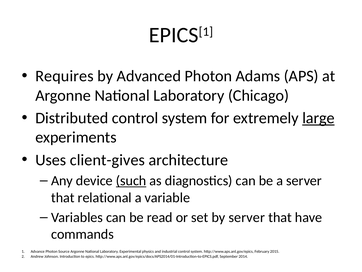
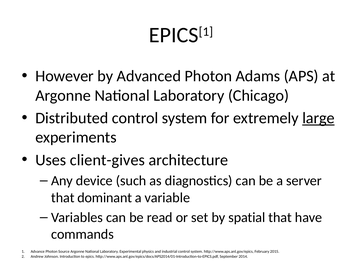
Requires: Requires -> However (65, 76)
such underline: present -> none (131, 180)
relational: relational -> dominant (105, 197)
by server: server -> spatial (247, 217)
